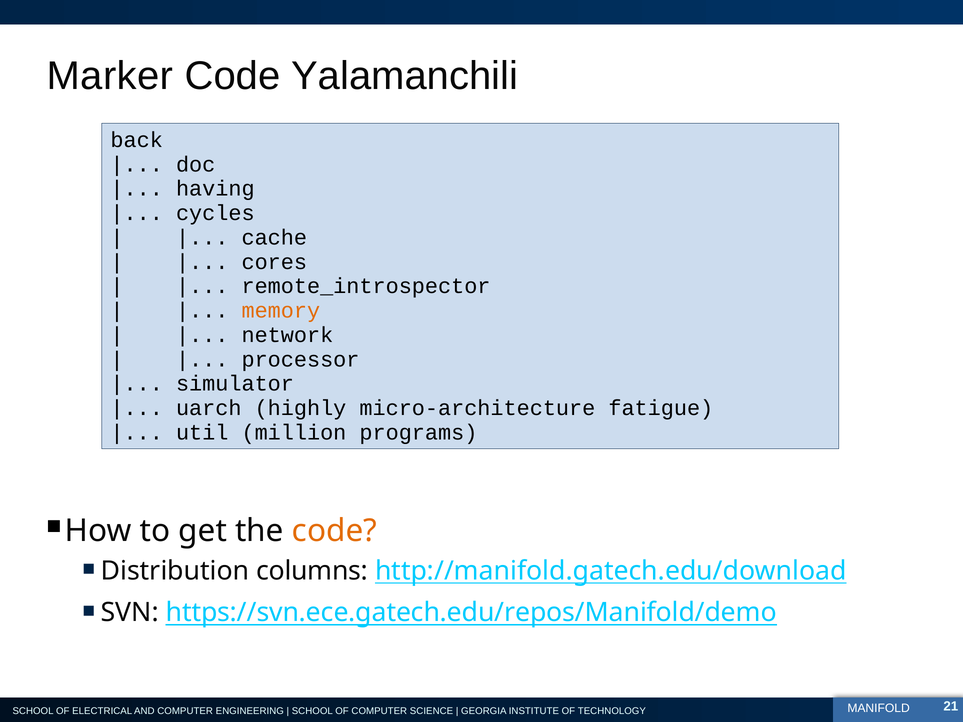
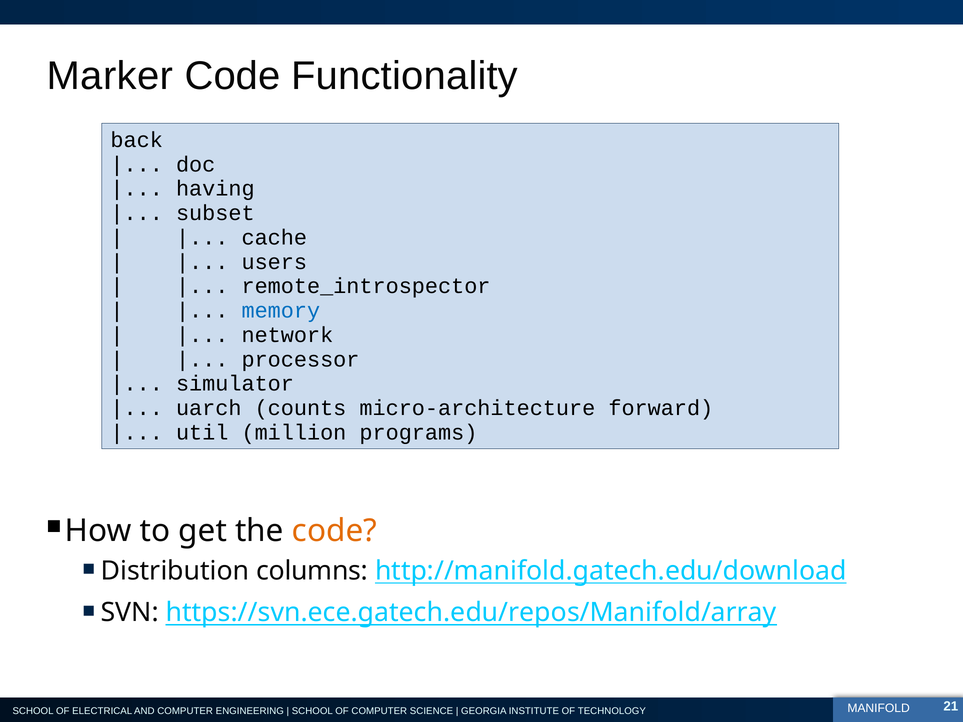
Yalamanchili: Yalamanchili -> Functionality (405, 76)
cycles: cycles -> subset (215, 213)
cores: cores -> users (274, 262)
memory colour: orange -> blue (281, 311)
highly: highly -> counts (300, 408)
fatigue: fatigue -> forward (661, 408)
https://svn.ece.gatech.edu/repos/Manifold/demo: https://svn.ece.gatech.edu/repos/Manifold/demo -> https://svn.ece.gatech.edu/repos/Manifold/array (471, 613)
